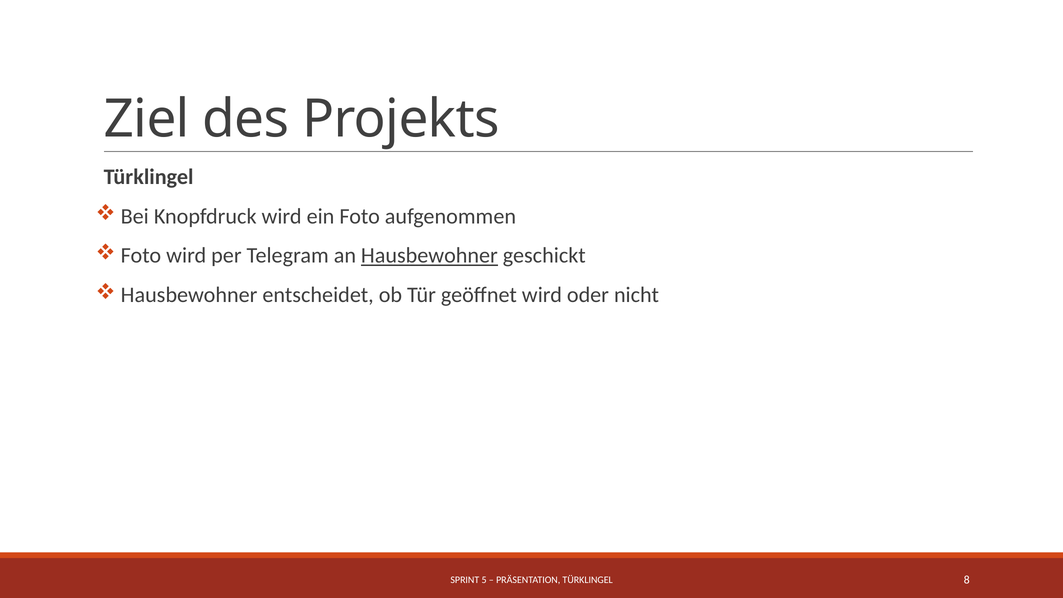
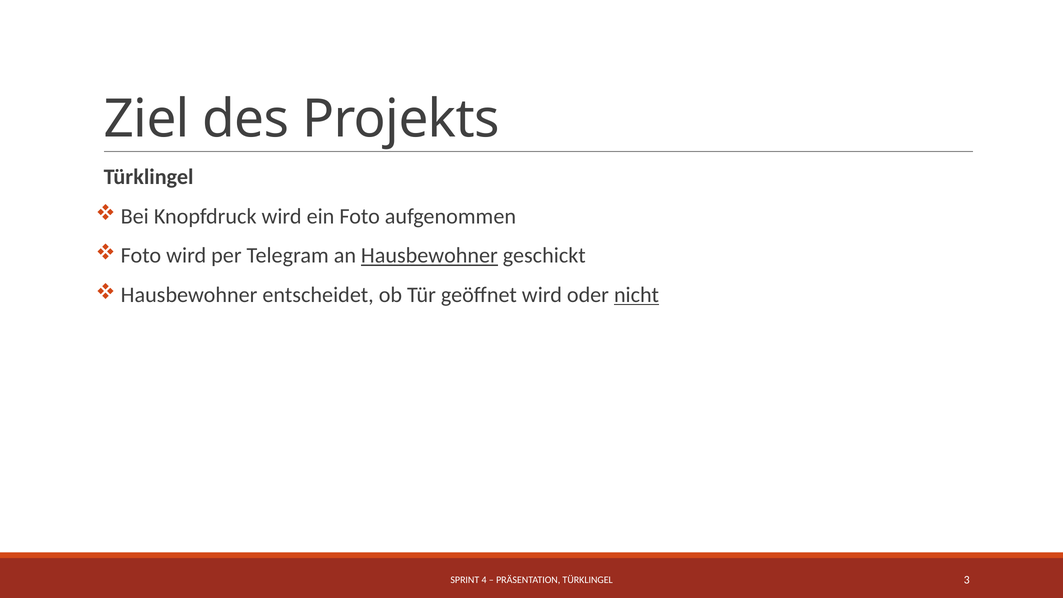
nicht underline: none -> present (637, 295)
5: 5 -> 4 (484, 580)
8: 8 -> 3 (967, 580)
